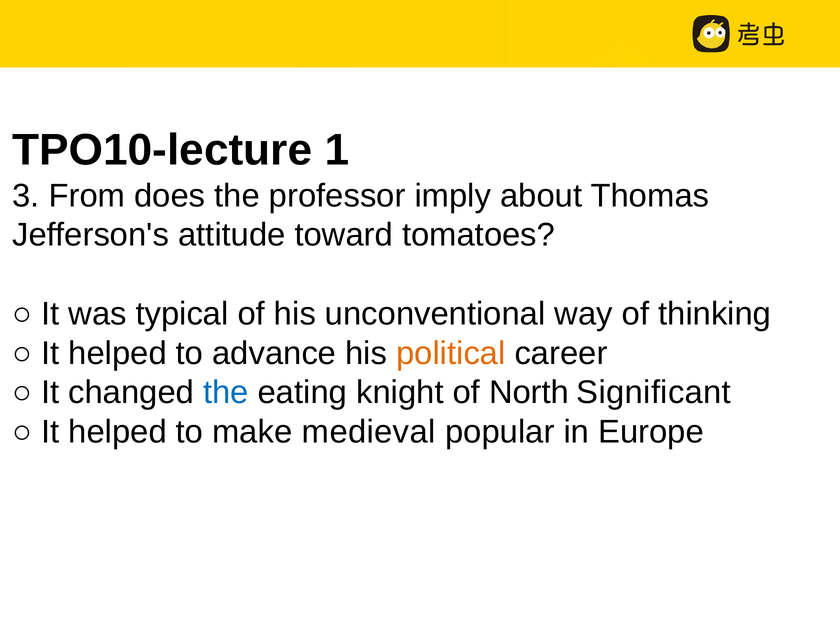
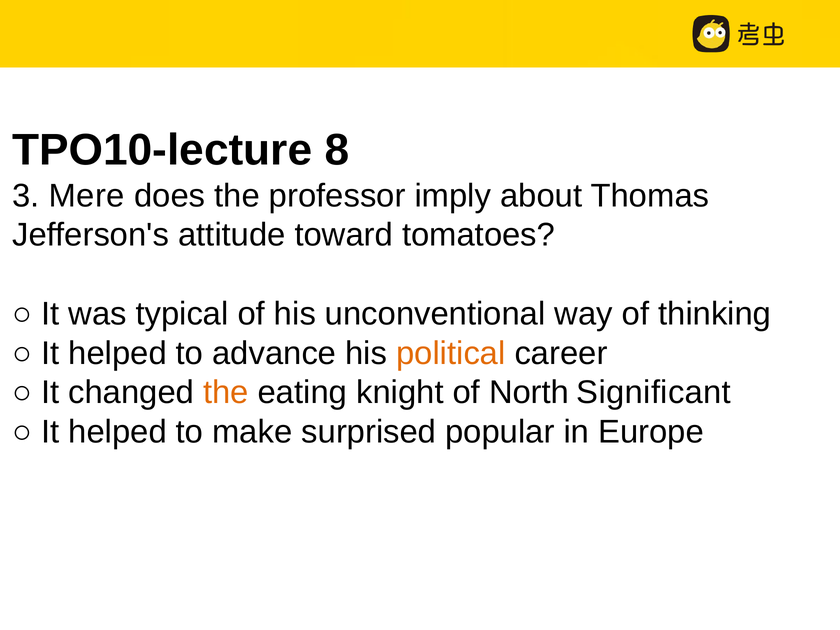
1: 1 -> 8 (337, 150)
From: From -> Mere (87, 196)
the colour: blue -> orange (226, 393)
medieval: medieval -> surprised (369, 432)
